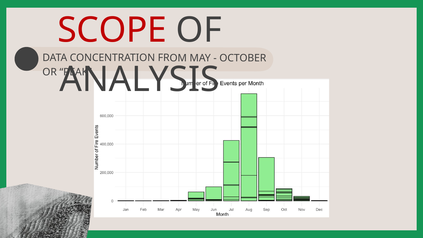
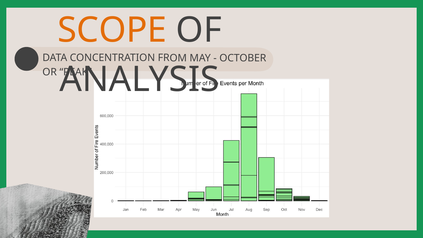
SCOPE colour: red -> orange (112, 30)
